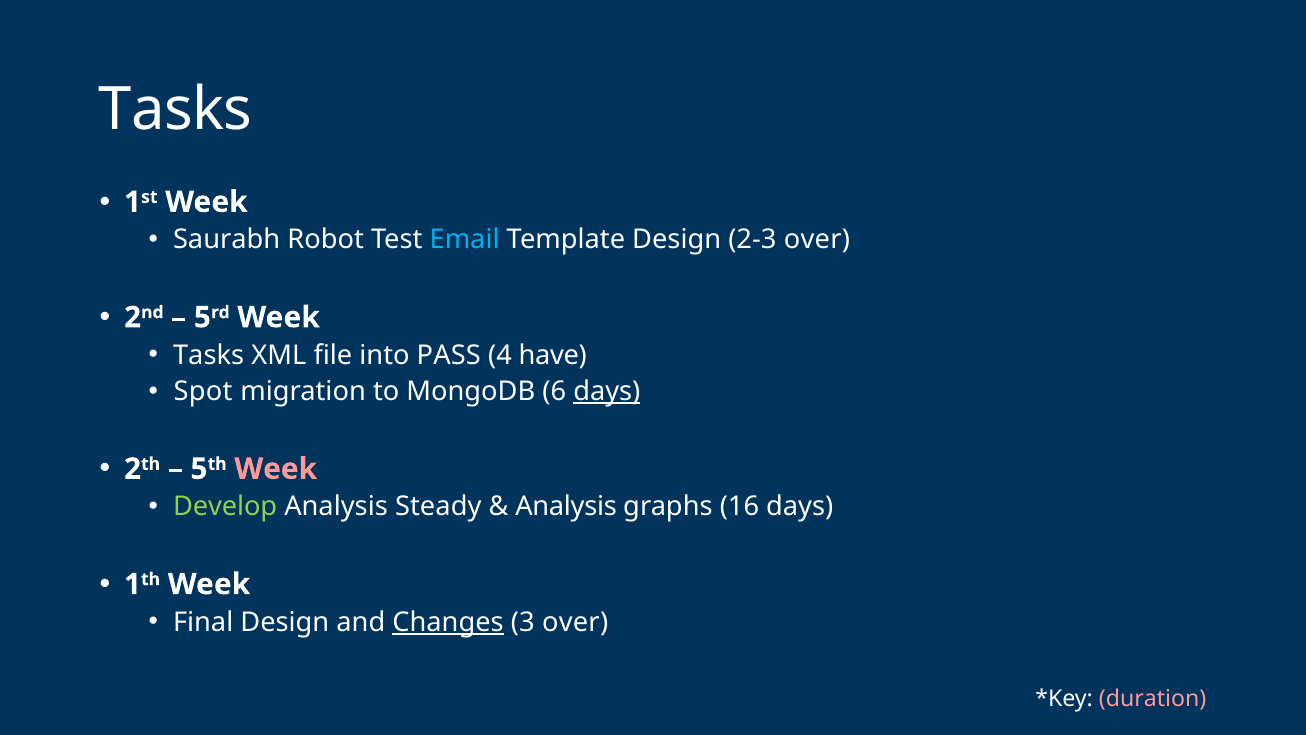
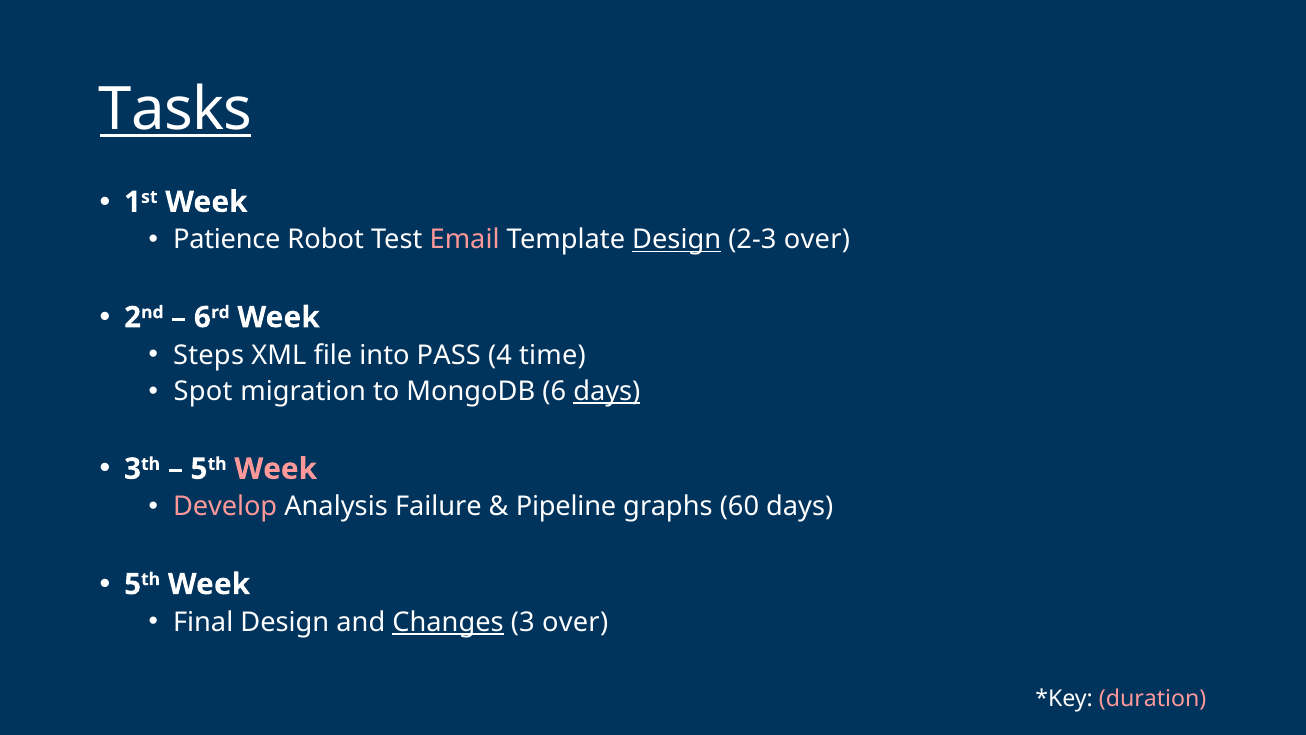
Tasks underline: none -> present (176, 110)
Saurabh: Saurabh -> Patience (227, 240)
Email colour: light blue -> pink (465, 240)
Design underline: none -> present (677, 240)
5: 5 -> 6 (202, 317)
Tasks: Tasks -> Steps (209, 355)
have: have -> time (552, 355)
2: 2 -> 3 (133, 469)
Develop colour: light green -> pink (225, 506)
Steady: Steady -> Failure (438, 506)
Analysis: Analysis -> Pipeline (566, 506)
16: 16 -> 60 (739, 506)
1: 1 -> 5 (133, 584)
